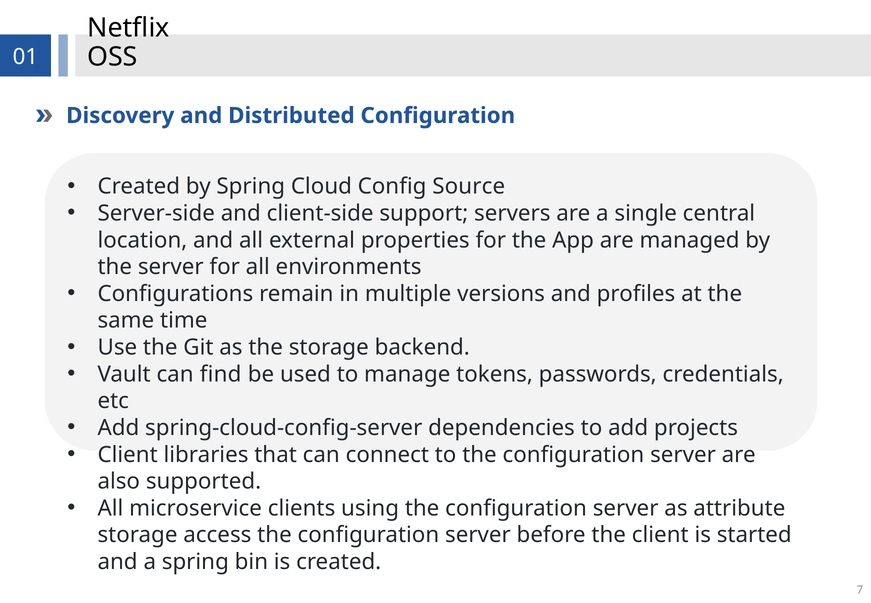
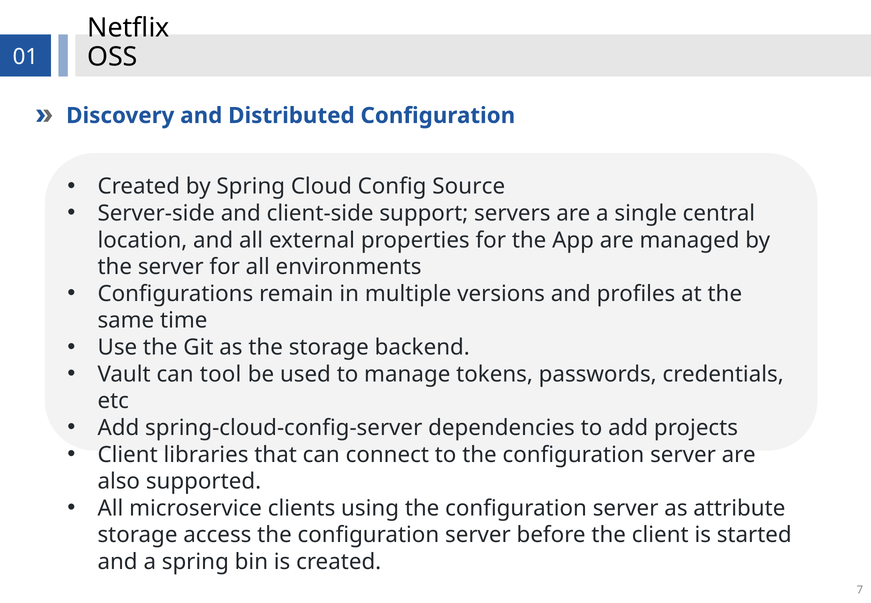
find: find -> tool (221, 374)
